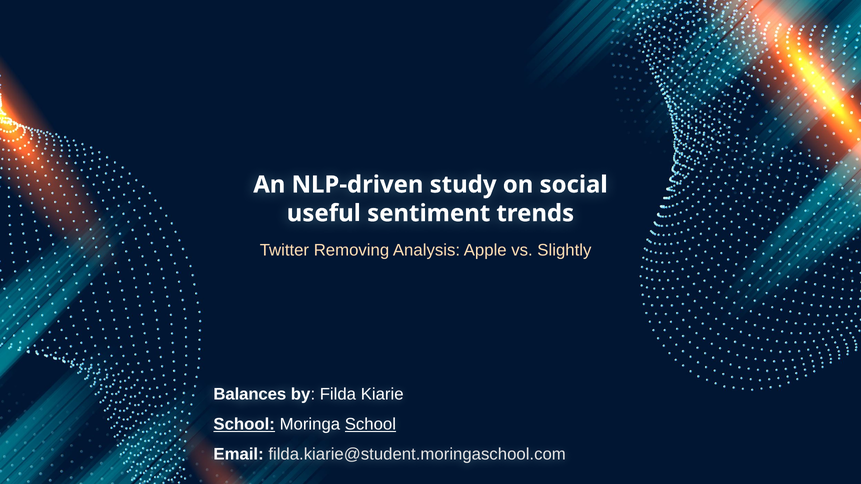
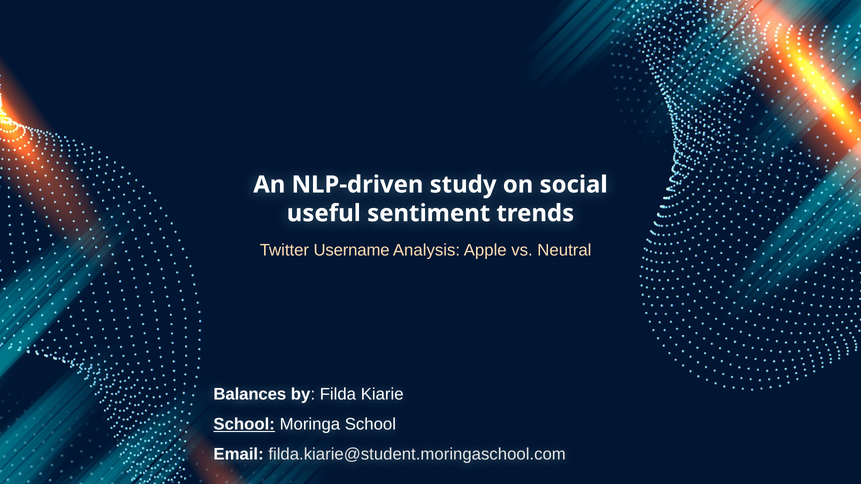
Removing: Removing -> Username (352, 250)
Slightly: Slightly -> Neutral (564, 250)
School underline: present -> none (370, 425)
